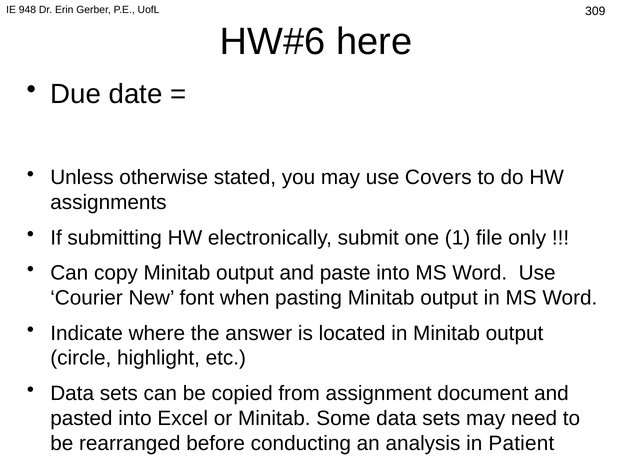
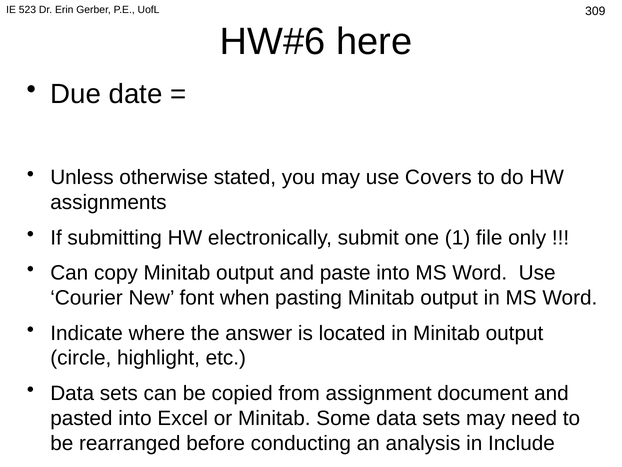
948: 948 -> 523 (27, 10)
Patient: Patient -> Include (521, 443)
